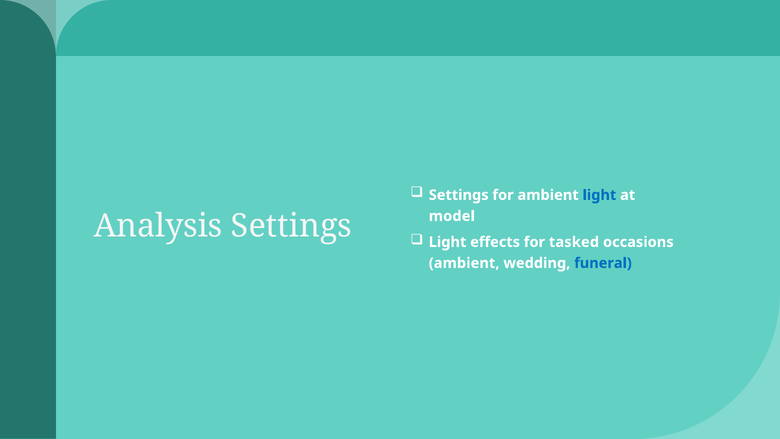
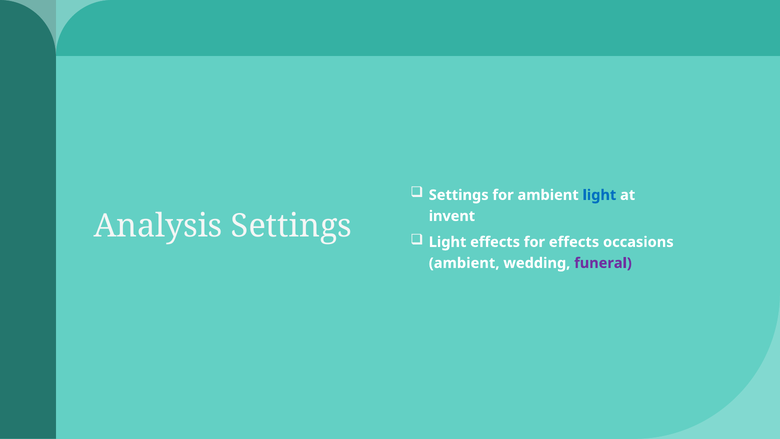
model: model -> invent (452, 216)
for tasked: tasked -> effects (574, 242)
funeral colour: blue -> purple (603, 263)
